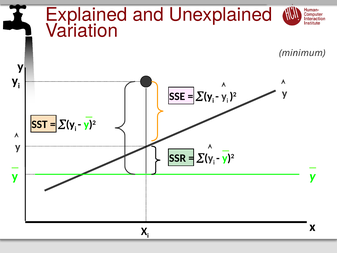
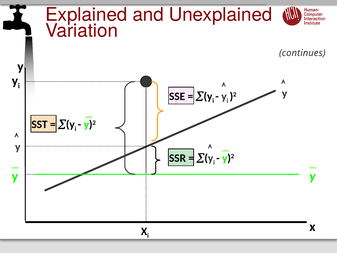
minimum: minimum -> continues (302, 53)
